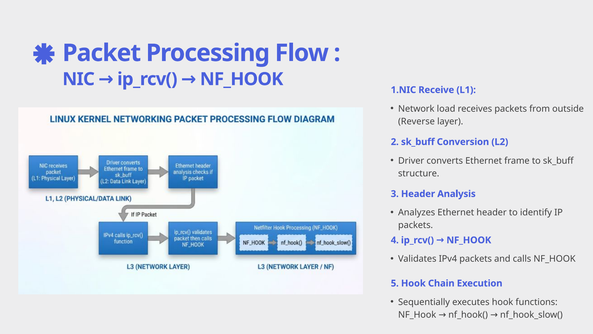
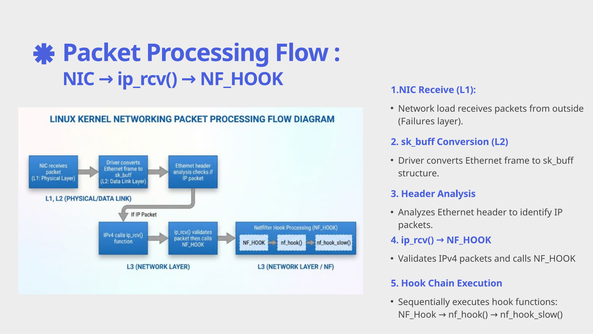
Reverse: Reverse -> Failures (416, 121)
